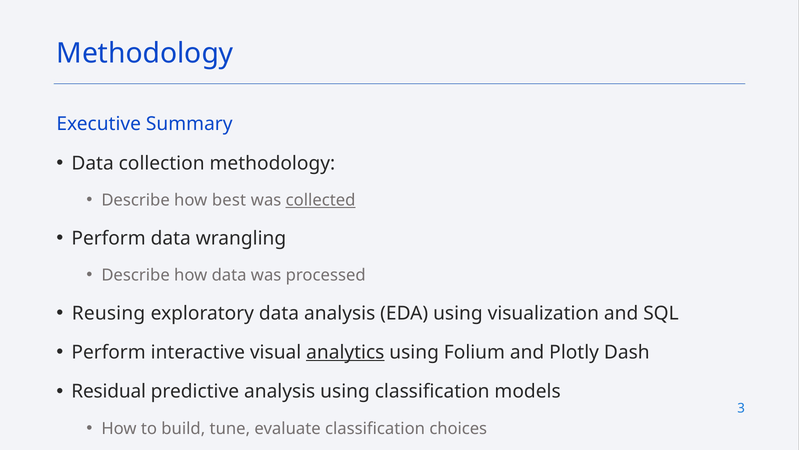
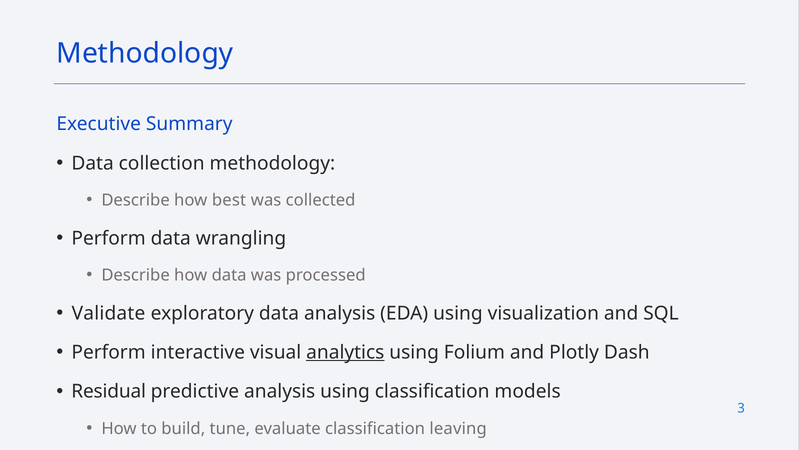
collected underline: present -> none (321, 200)
Reusing: Reusing -> Validate (108, 313)
choices: choices -> leaving (458, 428)
